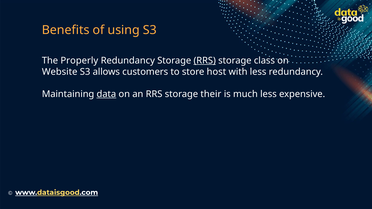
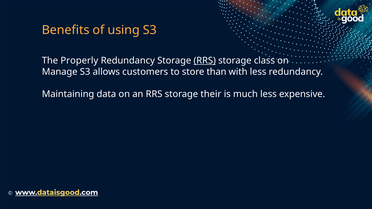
Website: Website -> Manage (60, 72)
host: host -> than (216, 72)
data underline: present -> none (106, 94)
